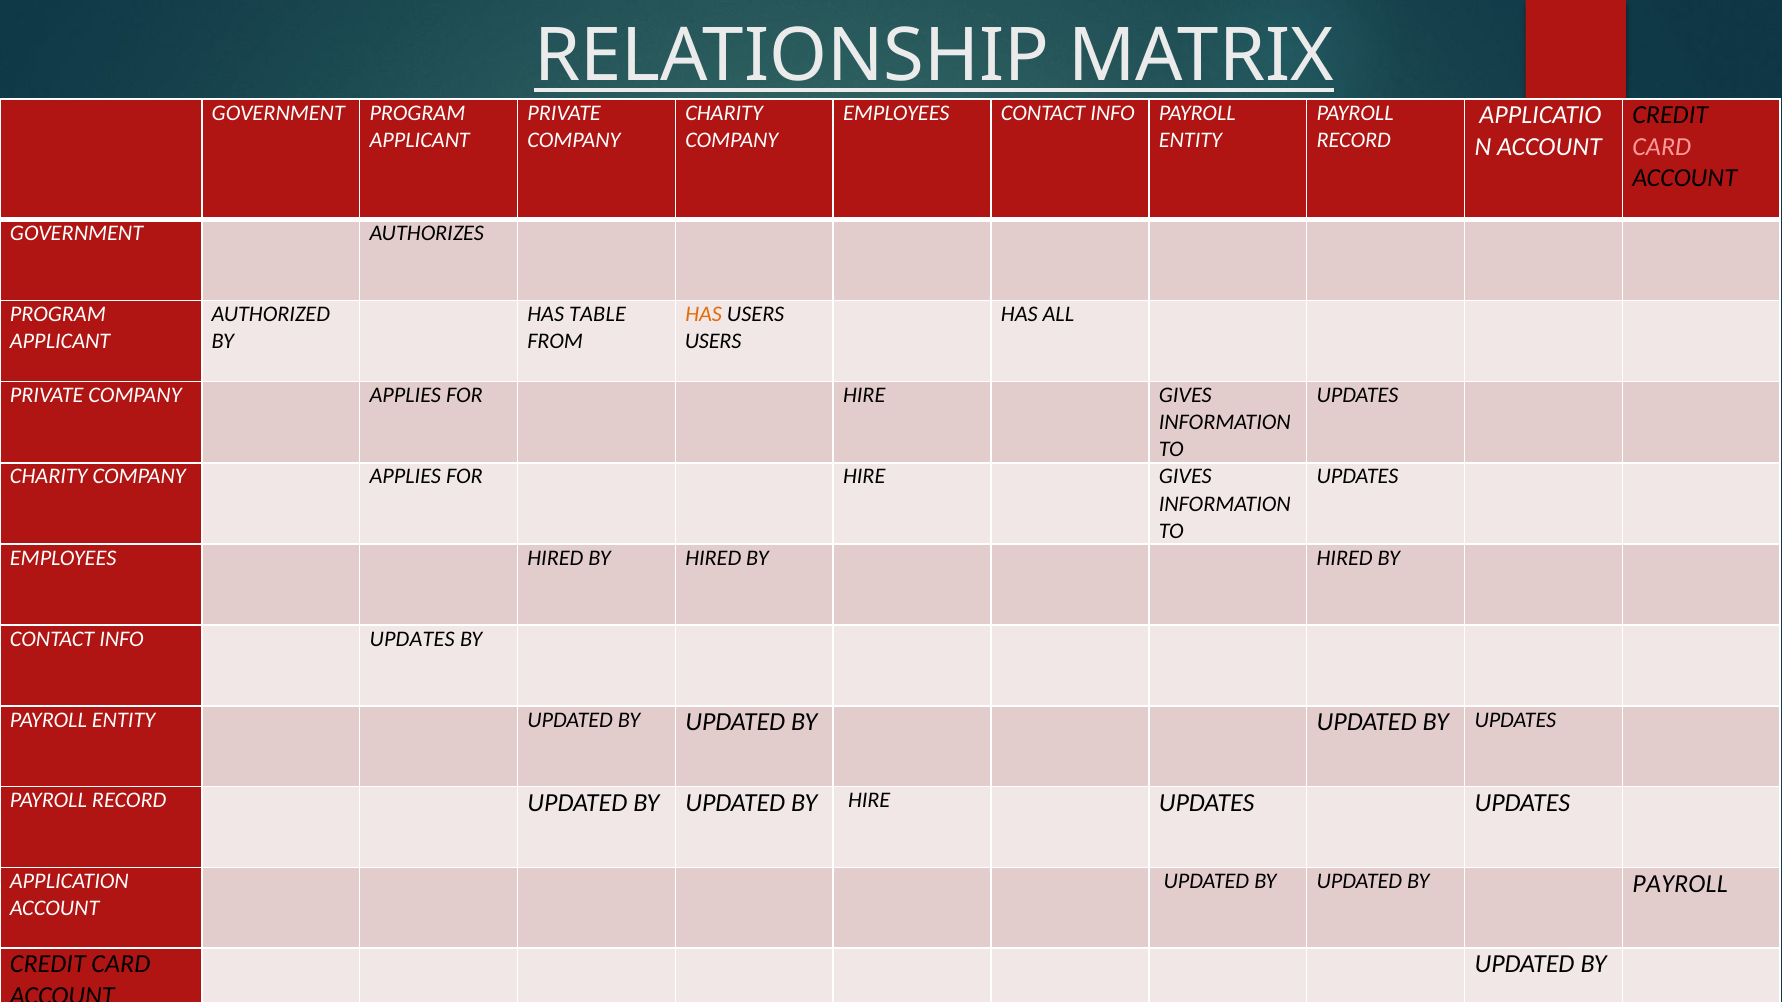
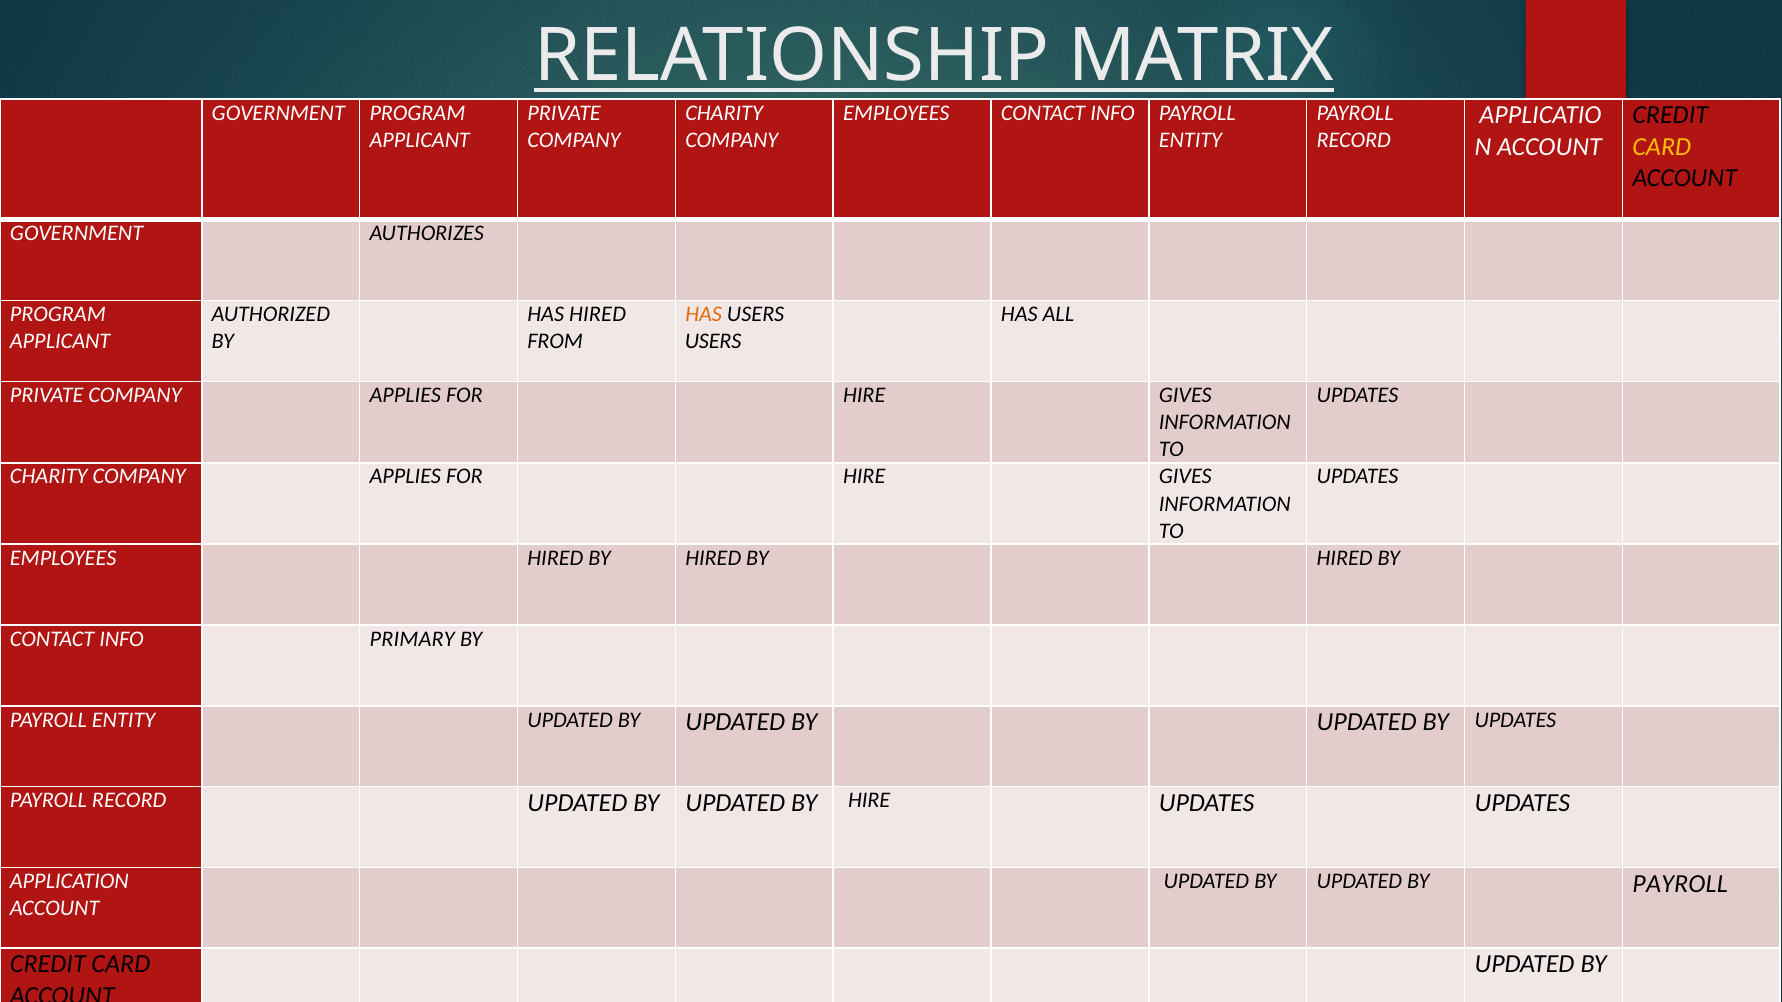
CARD colour: pink -> yellow (1662, 147)
HAS TABLE: TABLE -> HIRED (598, 314)
INFO UPDATES: UPDATES -> PRIMARY (412, 639)
